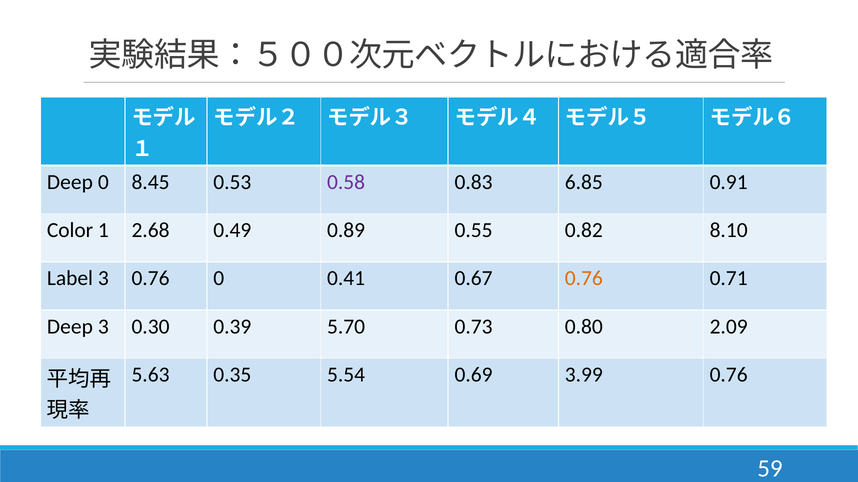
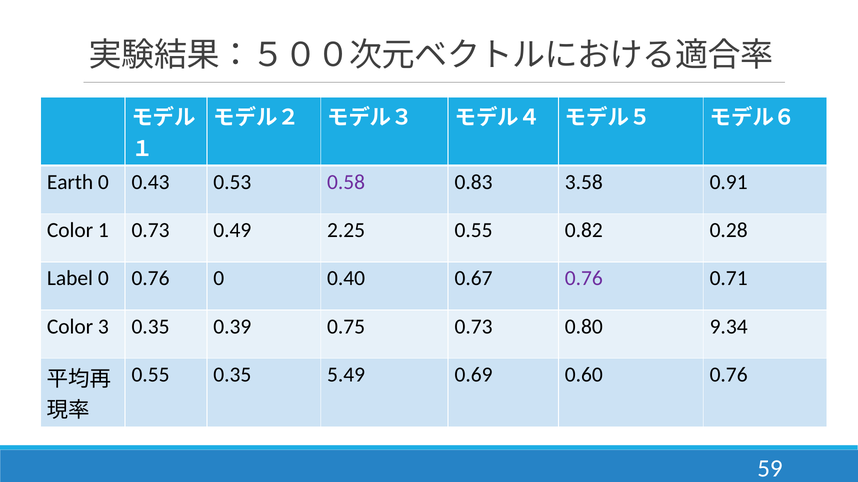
Deep: Deep -> Earth (70, 182)
8.45: 8.45 -> 0.43 (151, 182)
6.85: 6.85 -> 3.58 (584, 182)
1 2.68: 2.68 -> 0.73 (151, 230)
0.89: 0.89 -> 2.25 (346, 230)
8.10: 8.10 -> 0.28 (729, 230)
Label 3: 3 -> 0 (103, 279)
0.41: 0.41 -> 0.40 (346, 279)
0.76 colour: orange -> purple (584, 279)
Deep: Deep -> Color (70, 327)
3 0.30: 0.30 -> 0.35 (151, 327)
5.70: 5.70 -> 0.75 (346, 327)
2.09: 2.09 -> 9.34 (729, 327)
5.63: 5.63 -> 0.55 (151, 375)
5.54: 5.54 -> 5.49 (346, 375)
3.99: 3.99 -> 0.60 (584, 375)
